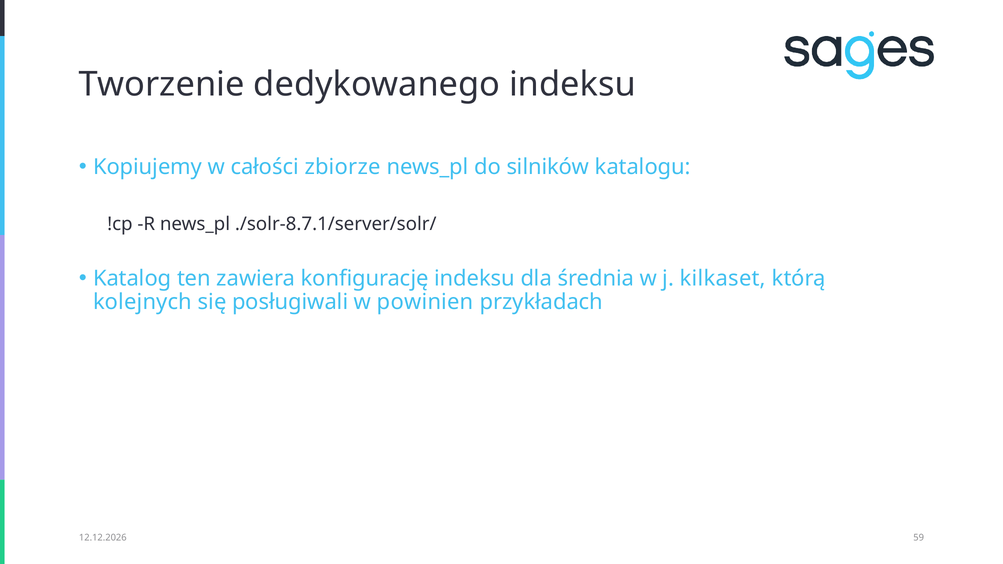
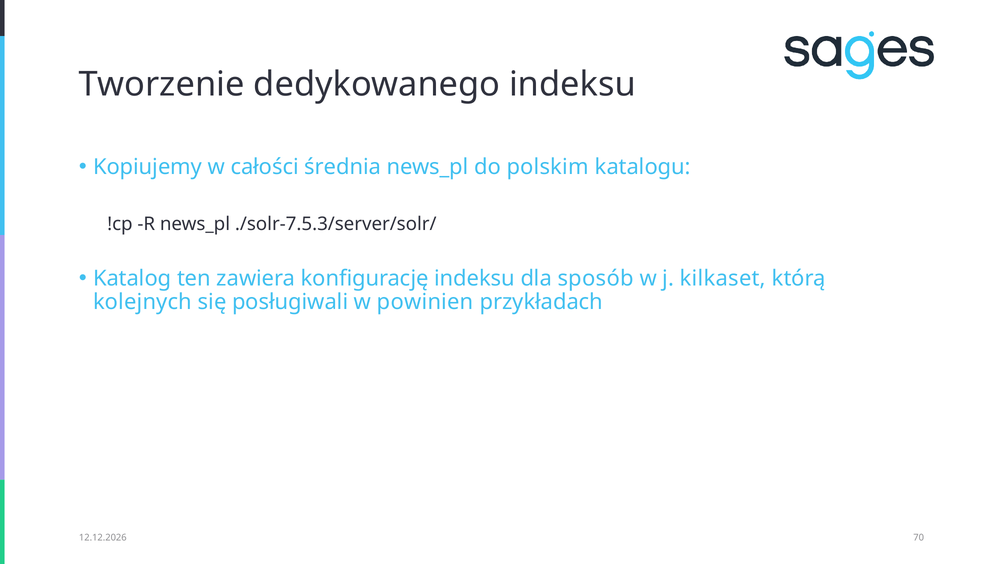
zbiorze: zbiorze -> średnia (343, 167)
silników: silników -> polskim (548, 167)
./solr-8.7.1/server/solr/: ./solr-8.7.1/server/solr/ -> ./solr-7.5.3/server/solr/ (336, 224)
średnia: średnia -> sposób (596, 278)
59: 59 -> 70 (919, 538)
